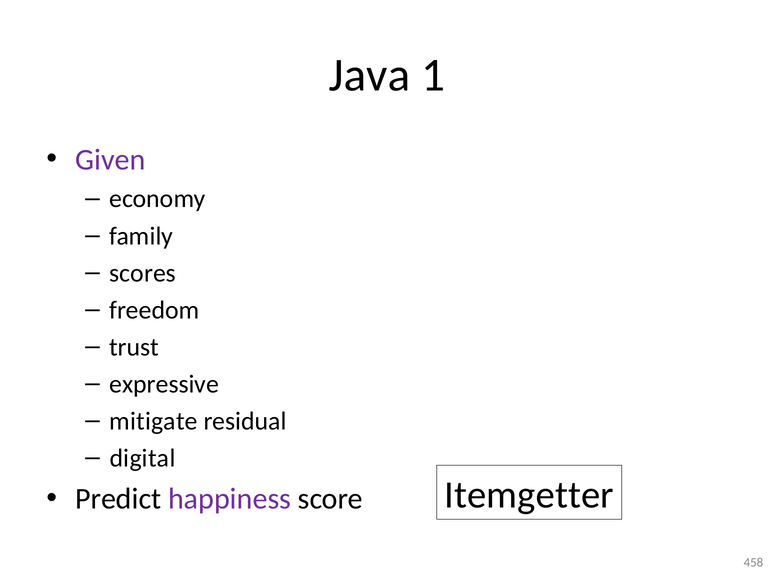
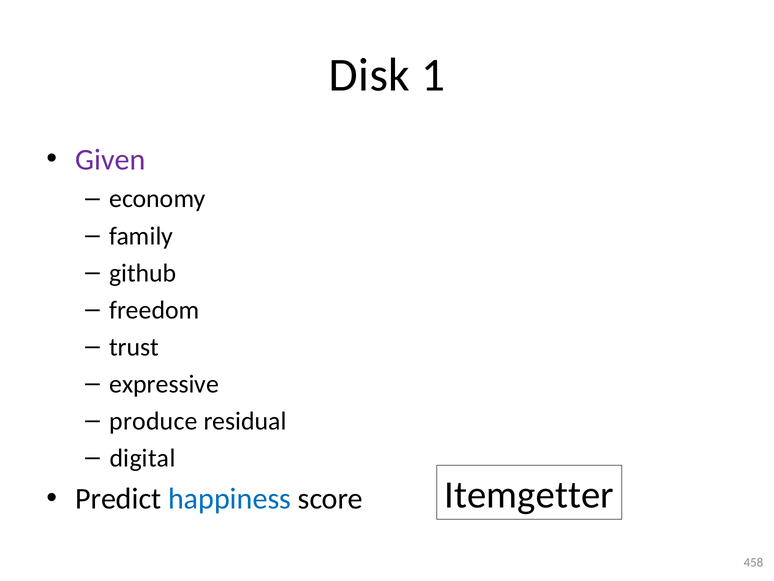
Java: Java -> Disk (369, 75)
scores: scores -> github (143, 273)
mitigate: mitigate -> produce (153, 421)
happiness colour: purple -> blue (230, 498)
